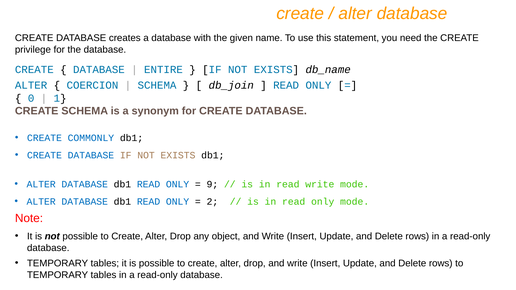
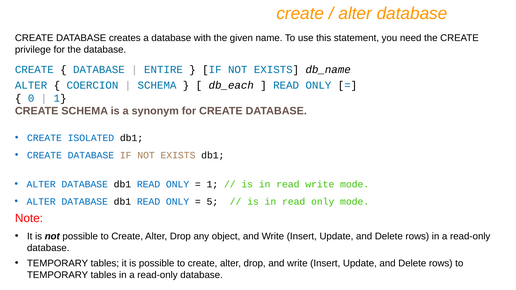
db_join: db_join -> db_each (231, 85)
COMMONLY: COMMONLY -> ISOLATED (91, 138)
9: 9 -> 1 (212, 184)
2: 2 -> 5 (212, 202)
